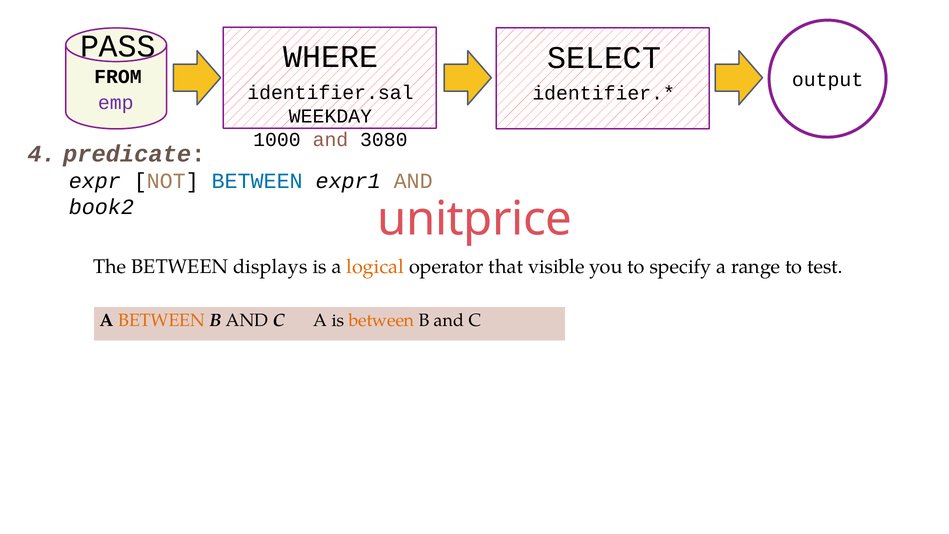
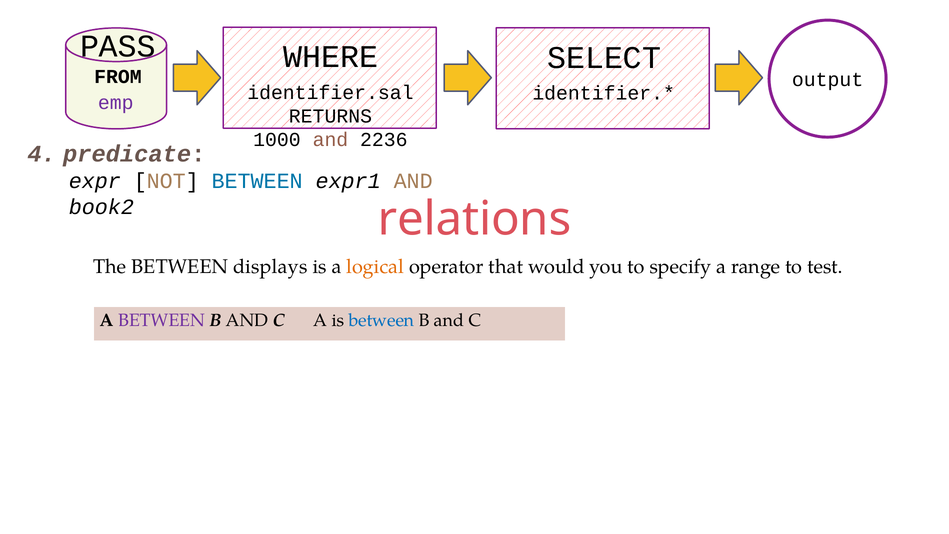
WEEKDAY: WEEKDAY -> RETURNS (330, 116)
3080: 3080 -> 2236 (384, 140)
unitprice: unitprice -> relations (475, 219)
visible: visible -> would (556, 267)
BETWEEN colour: orange -> purple (162, 320)
between colour: orange -> blue (381, 320)
